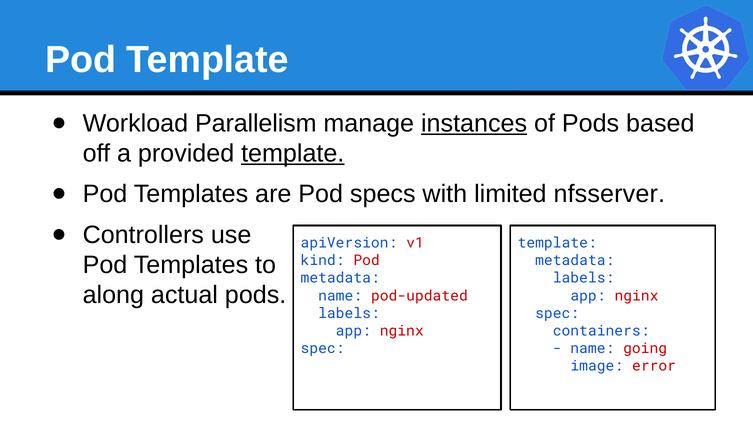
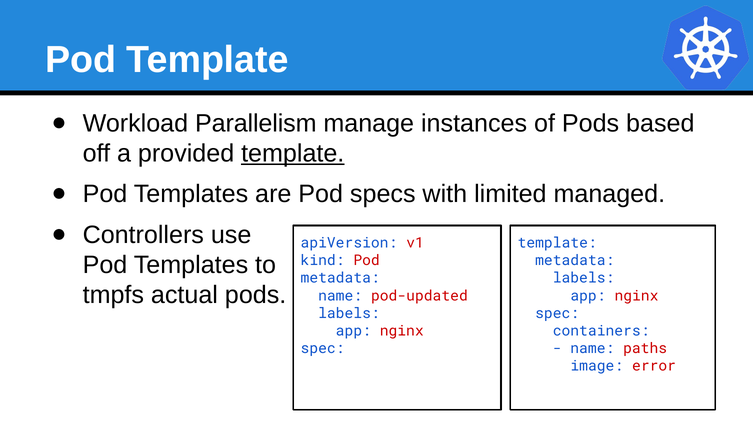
instances underline: present -> none (474, 123)
nfsserver: nfsserver -> managed (609, 194)
along: along -> tmpfs (113, 295)
going: going -> paths (645, 348)
